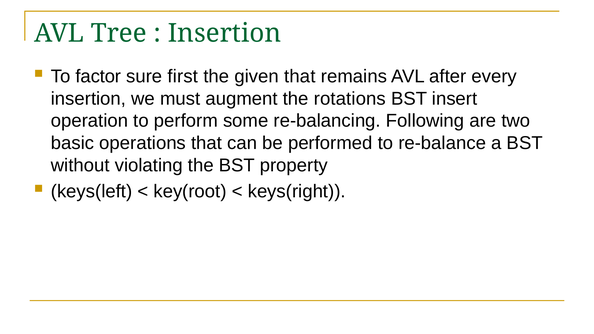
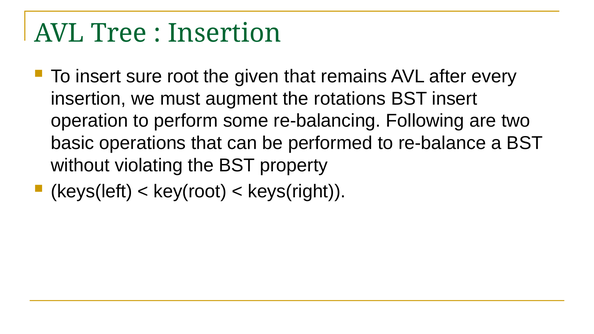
To factor: factor -> insert (98, 76)
first: first -> root (183, 76)
